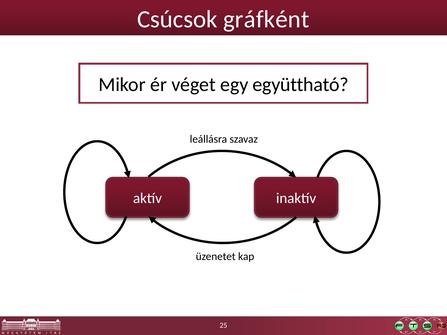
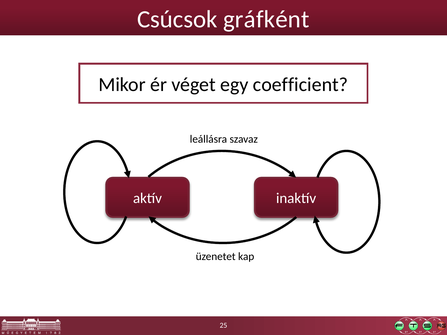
együttható: együttható -> coefficient (301, 85)
